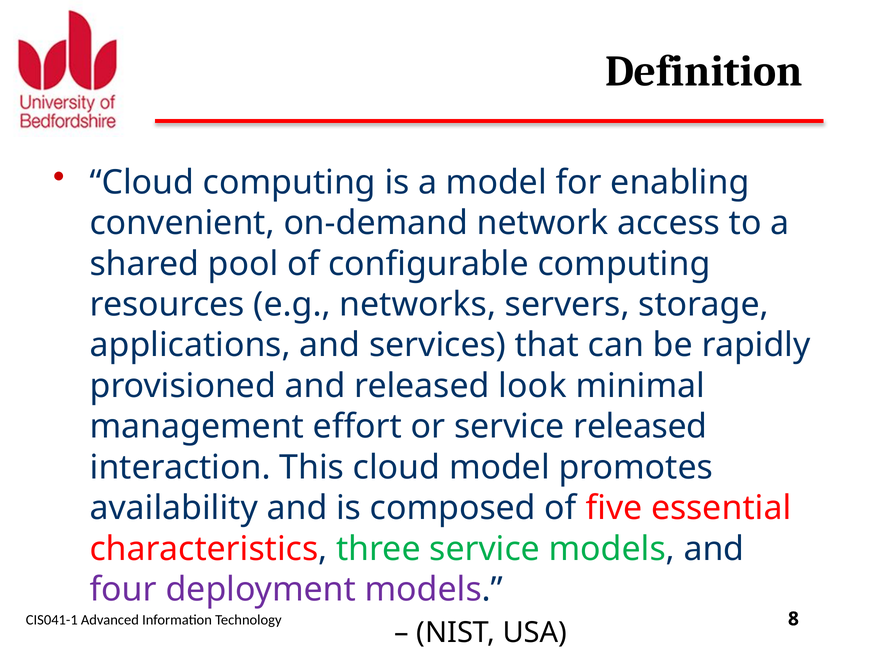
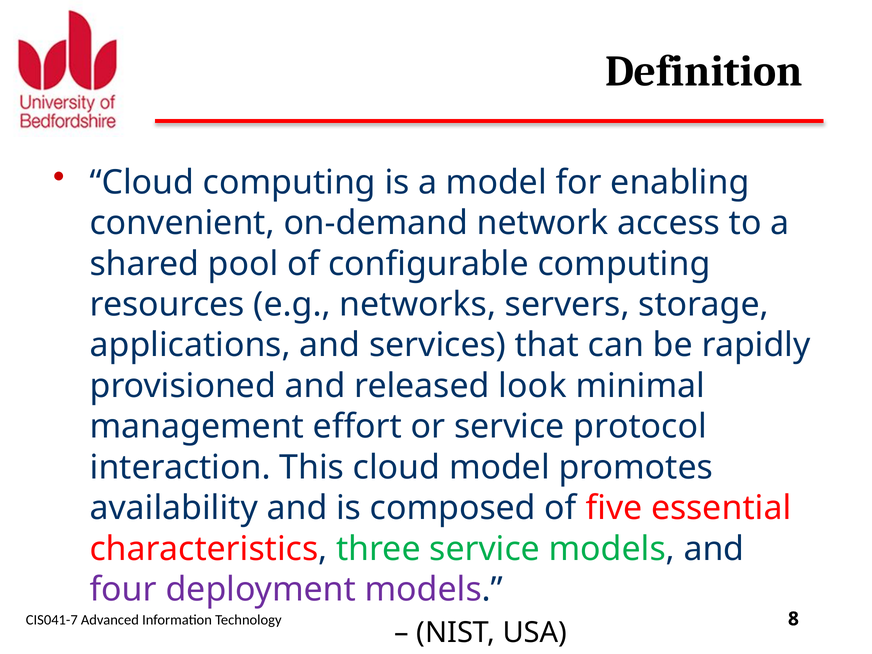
service released: released -> protocol (640, 427)
CIS041-1: CIS041-1 -> CIS041-7 (52, 620)
